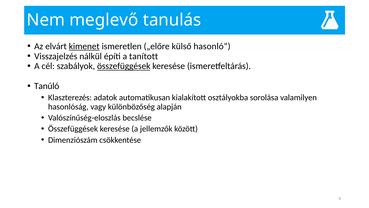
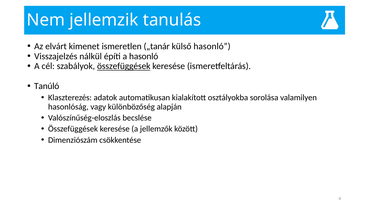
meglevő: meglevő -> jellemzik (104, 20)
kimenet underline: present -> none (84, 46)
„előre: „előre -> „tanár (157, 46)
a tanított: tanított -> hasonló (144, 56)
